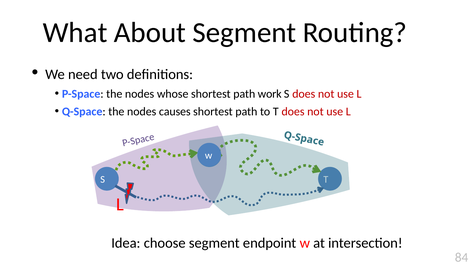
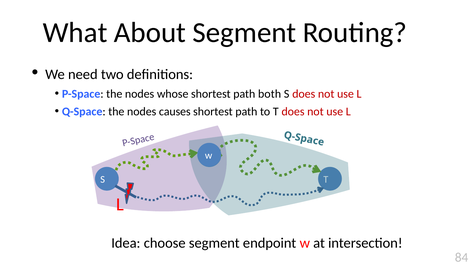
work: work -> both (270, 94)
